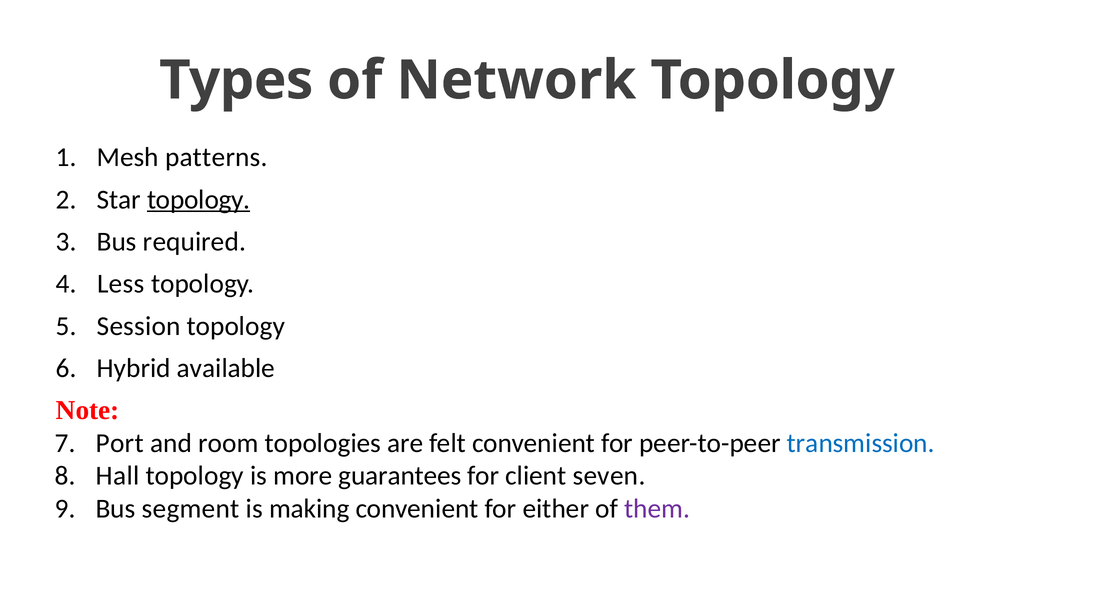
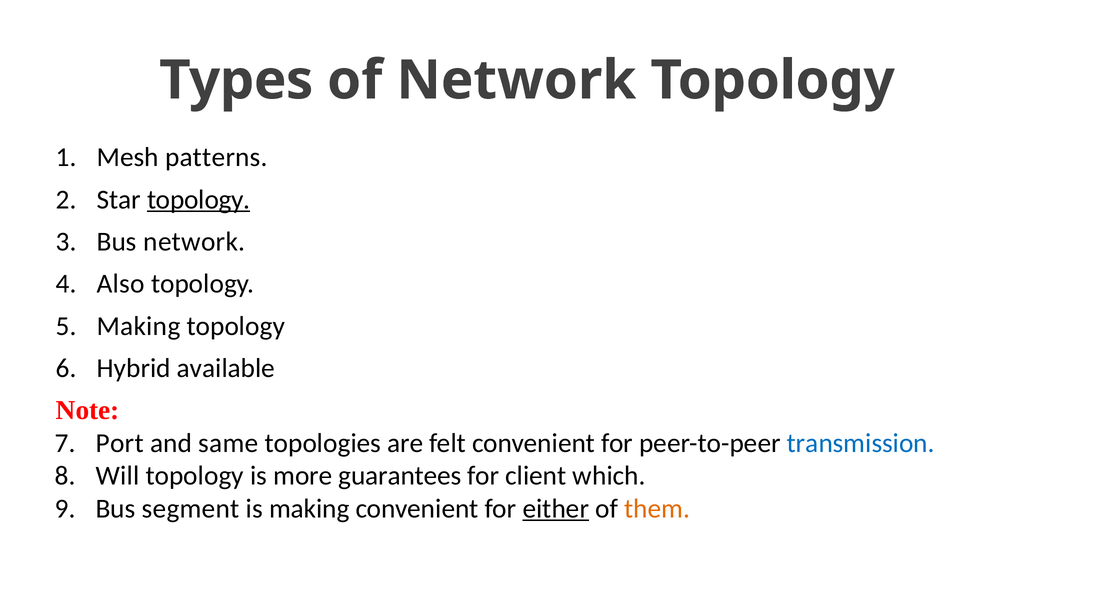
Bus required: required -> network (194, 242)
Less: Less -> Also (121, 284)
Session: Session -> Making (139, 326)
room: room -> same (228, 443)
Hall: Hall -> Will (118, 476)
seven: seven -> which (609, 476)
either underline: none -> present (556, 509)
them colour: purple -> orange (657, 509)
